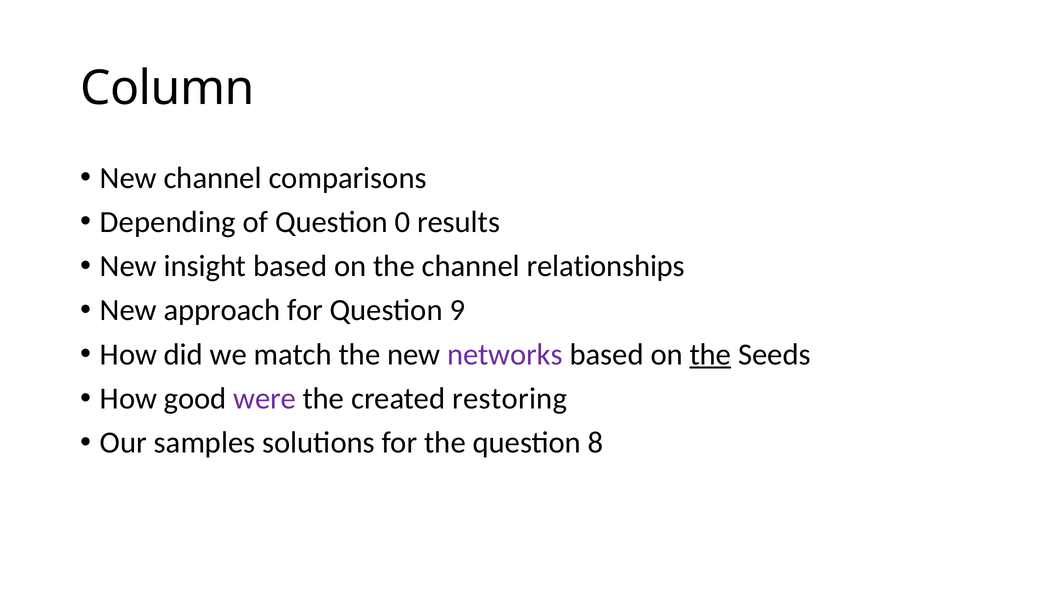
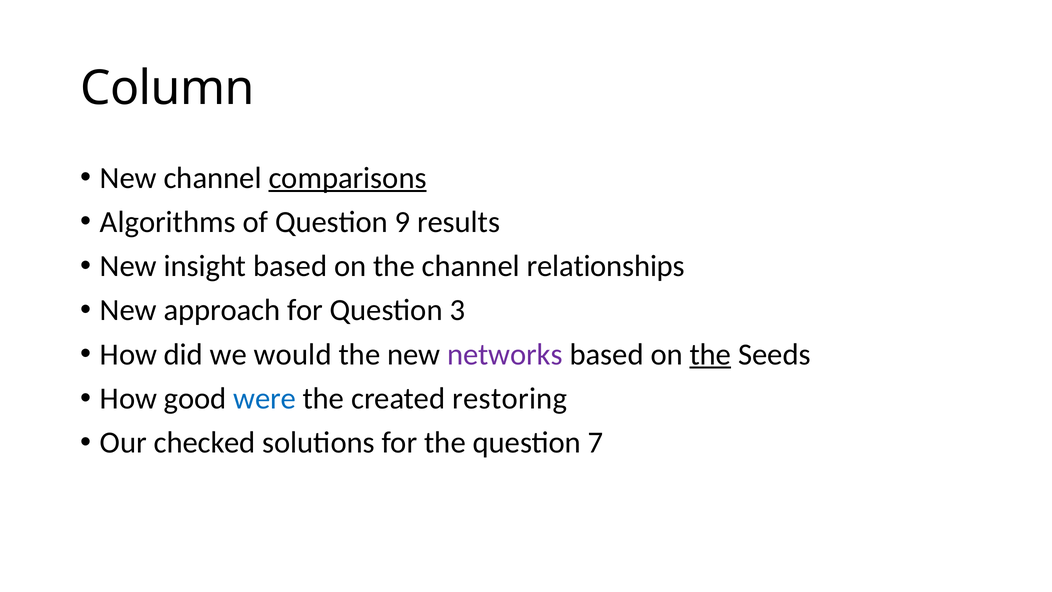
comparisons underline: none -> present (348, 178)
Depending: Depending -> Algorithms (168, 222)
0: 0 -> 9 (403, 222)
9: 9 -> 3 (457, 310)
match: match -> would (293, 354)
were colour: purple -> blue (265, 398)
samples: samples -> checked (205, 443)
8: 8 -> 7 (596, 443)
